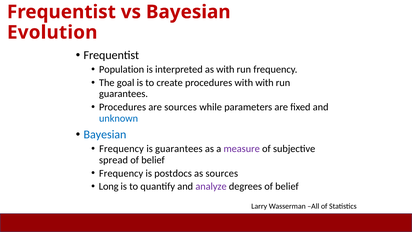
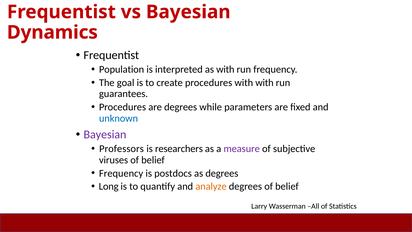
Evolution: Evolution -> Dynamics (52, 32)
are sources: sources -> degrees (181, 107)
Bayesian colour: blue -> purple (105, 135)
Frequency: Frequency -> Professors (121, 149)
is guarantees: guarantees -> researchers (179, 149)
spread: spread -> viruses (114, 160)
as sources: sources -> degrees (222, 173)
analyze colour: purple -> orange (211, 186)
